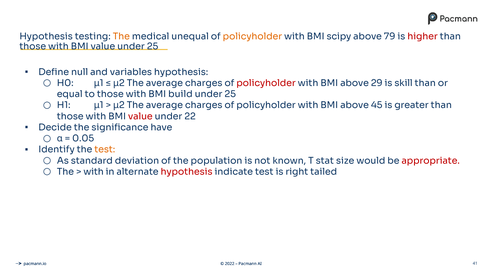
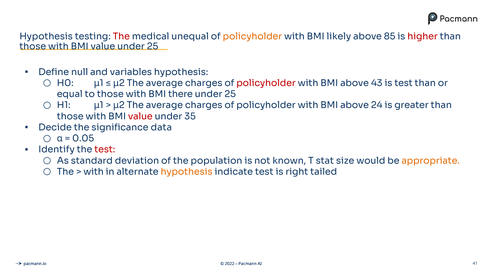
The colour: orange -> red (121, 37)
scipy: scipy -> likely (339, 37)
79: 79 -> 85 (390, 37)
29: 29 -> 43 (377, 83)
is skill: skill -> test (404, 83)
build: build -> there (181, 94)
45: 45 -> 24 (377, 105)
22: 22 -> 35 (190, 116)
have: have -> data (161, 128)
test colour: orange -> red (105, 150)
appropriate colour: red -> orange (431, 161)
hypothesis colour: red -> orange (187, 172)
